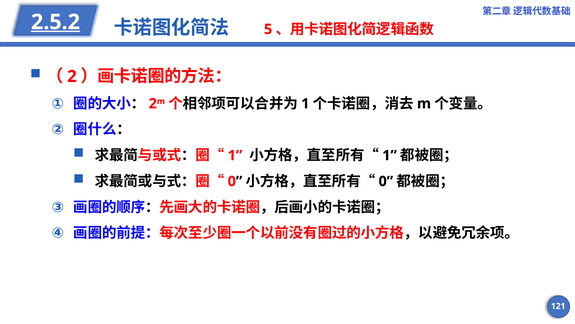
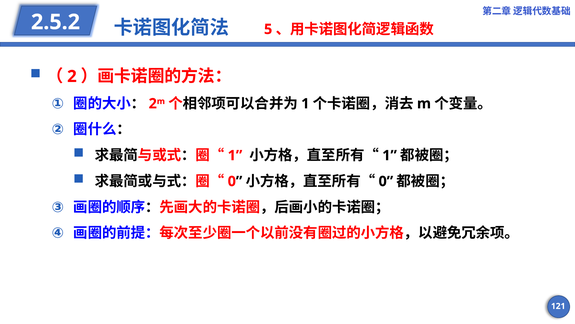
2.5.2 underline: present -> none (55, 22)
